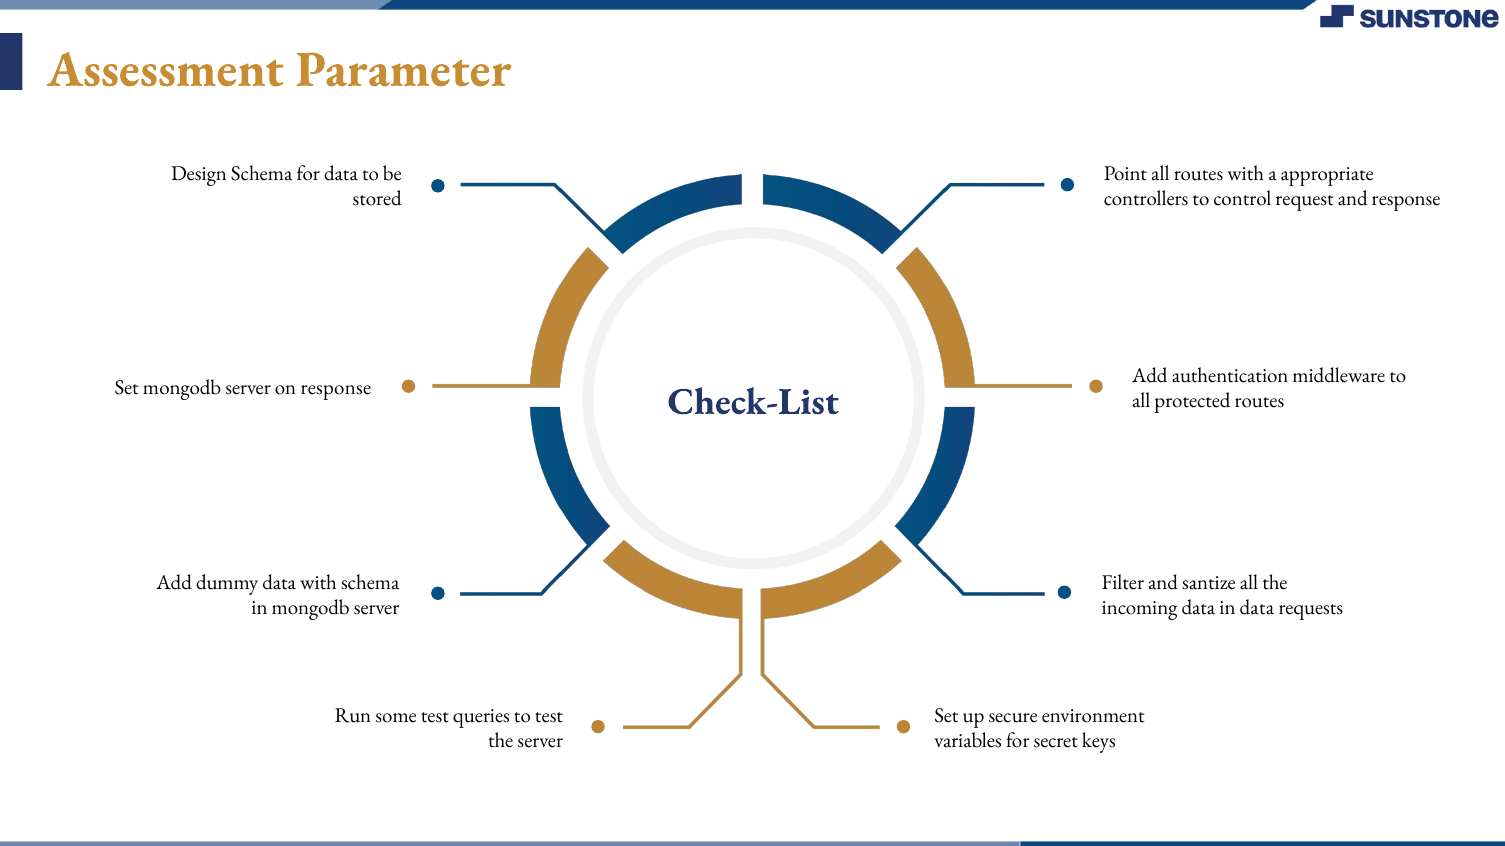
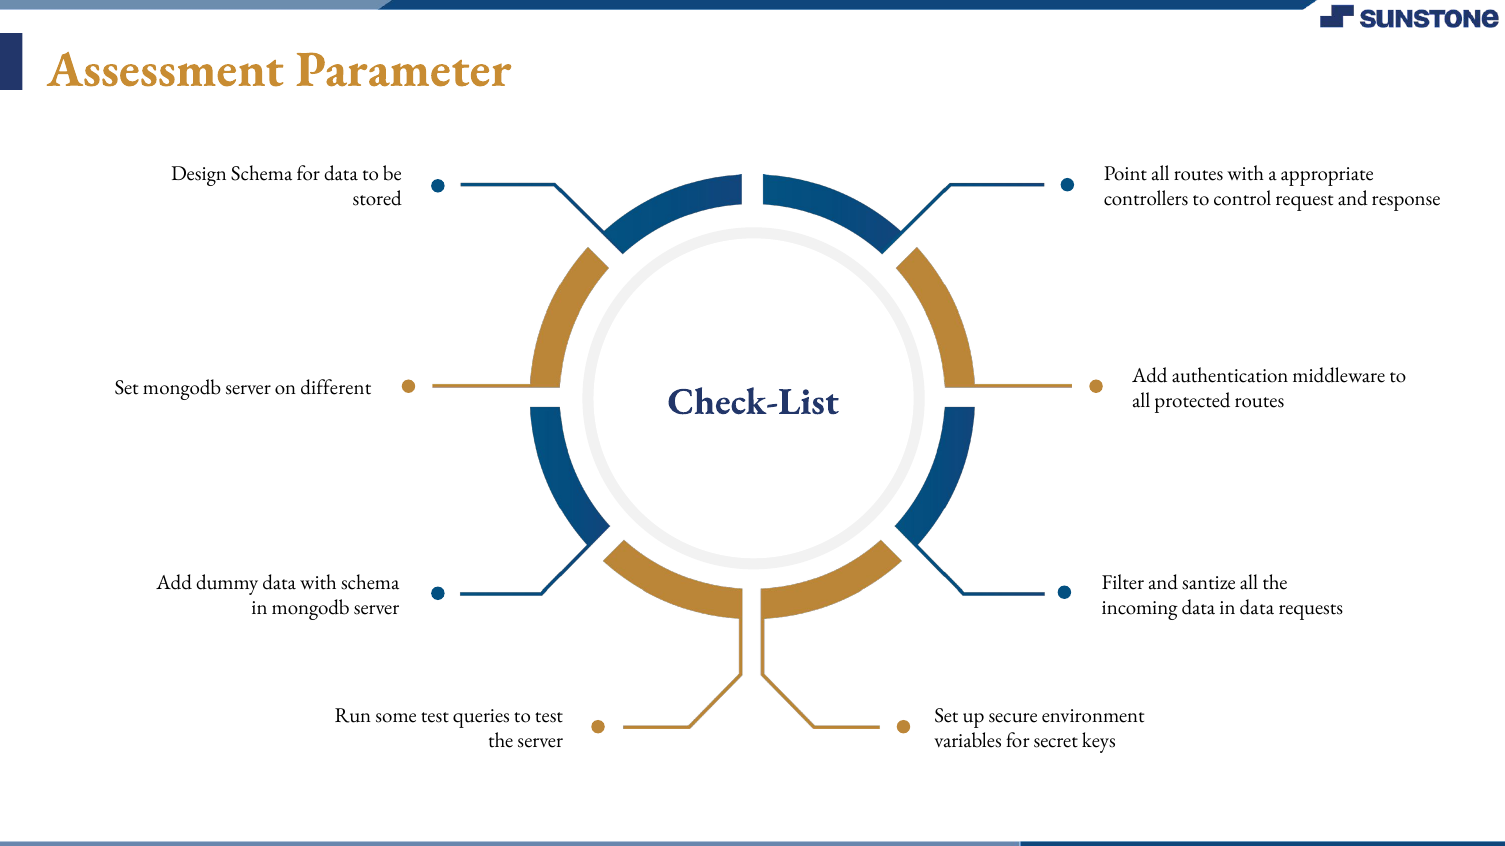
on response: response -> different (336, 388)
